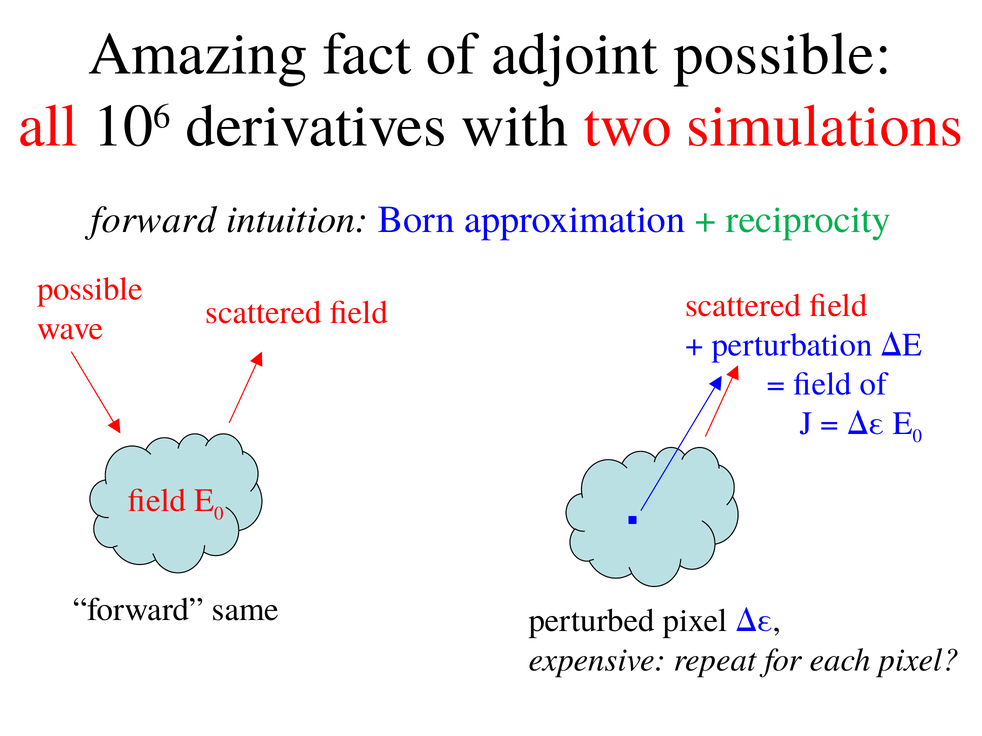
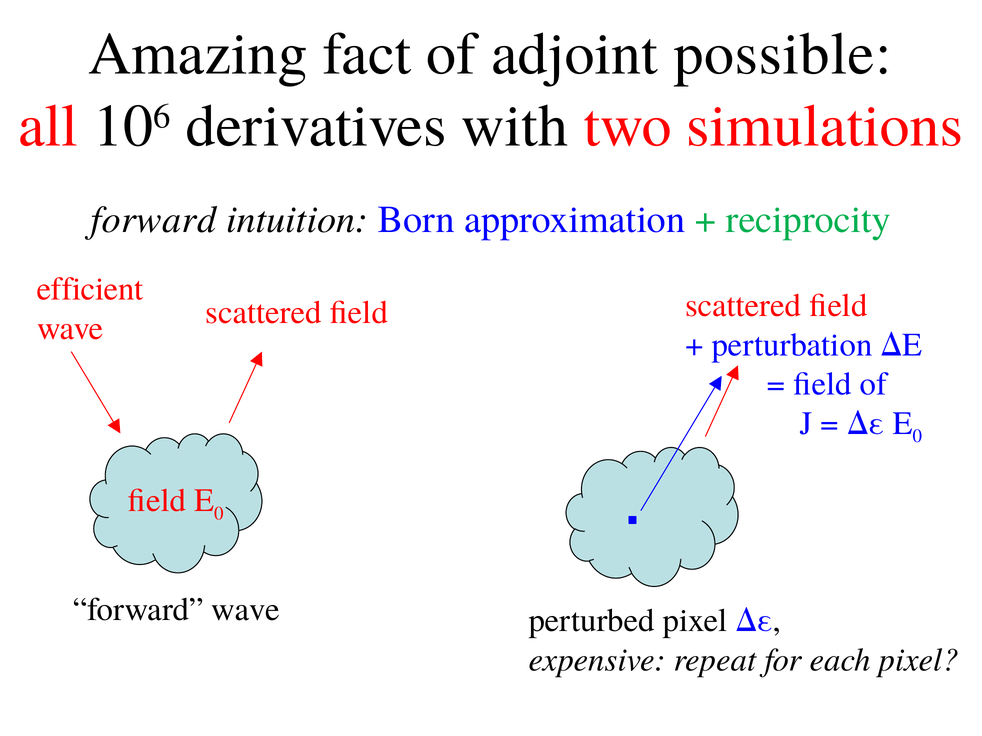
possible: possible -> efficient (90, 289)
forward same: same -> wave (246, 610)
